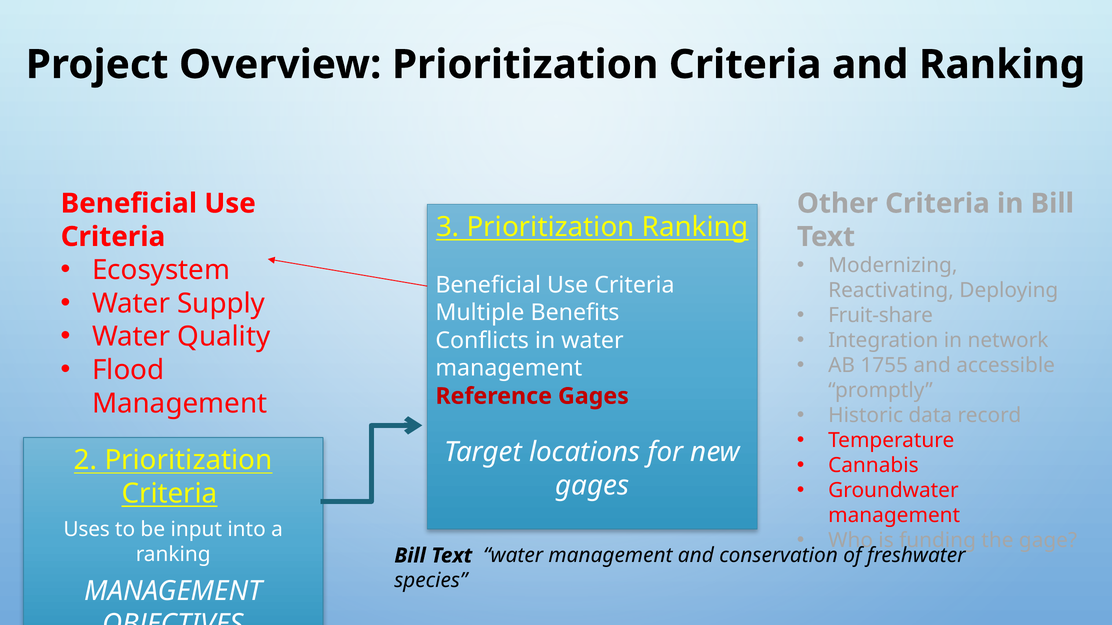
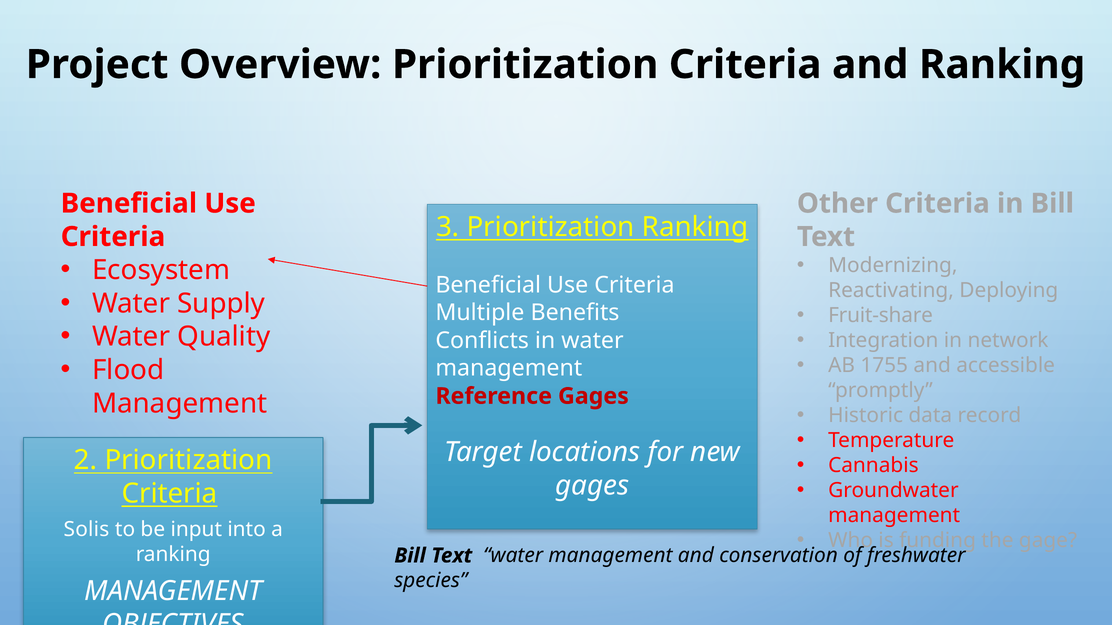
Uses: Uses -> Solis (86, 530)
